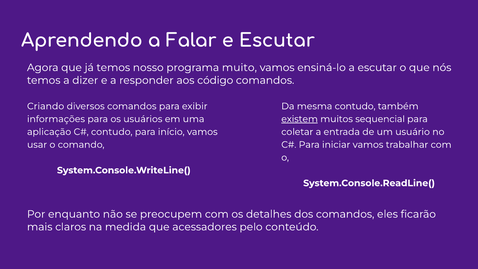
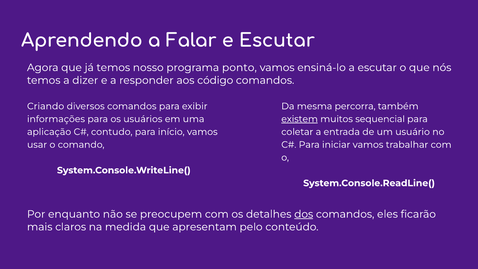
muito: muito -> ponto (239, 68)
mesma contudo: contudo -> percorra (355, 106)
dos underline: none -> present (304, 214)
acessadores: acessadores -> apresentam (205, 227)
